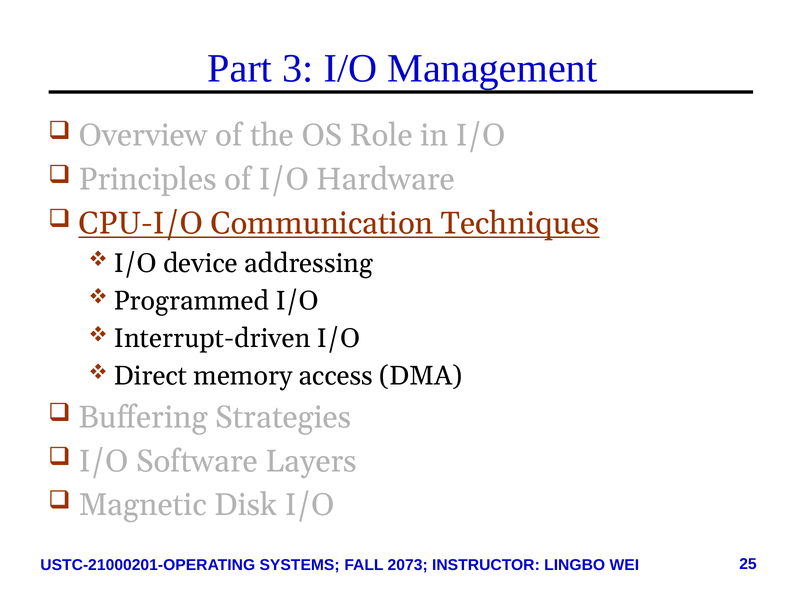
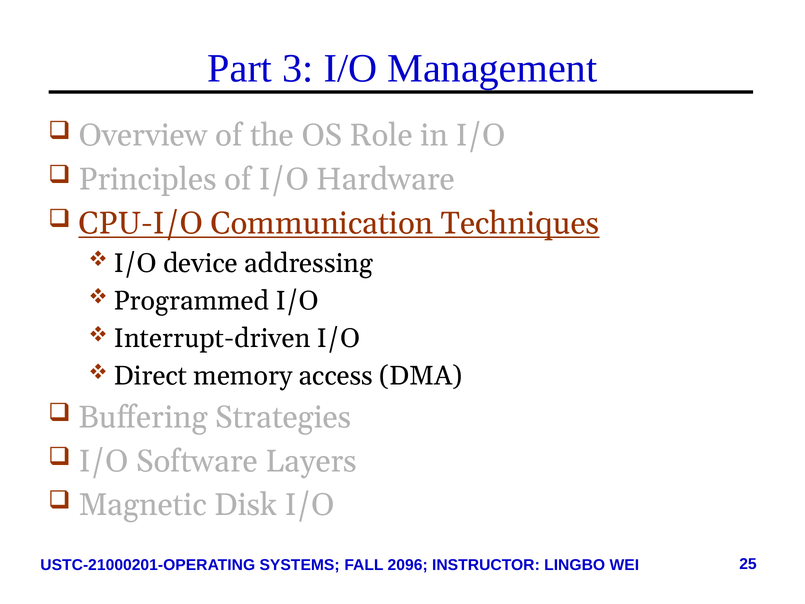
2073: 2073 -> 2096 (408, 565)
